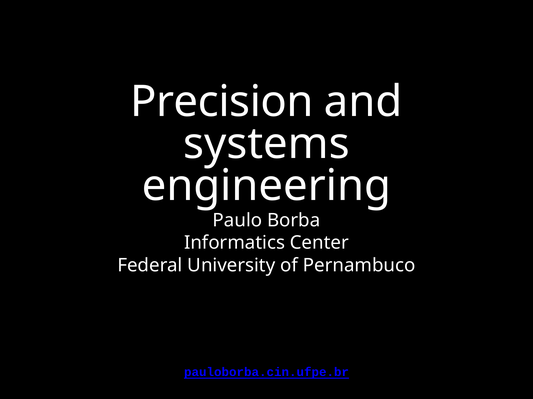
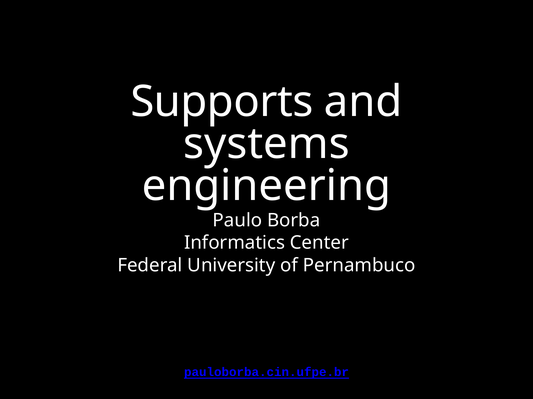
Precision: Precision -> Supports (222, 102)
